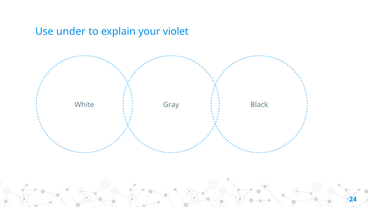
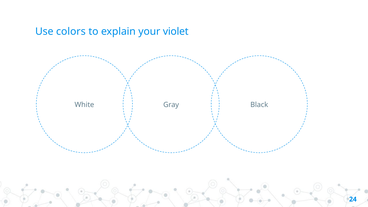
under: under -> colors (71, 32)
